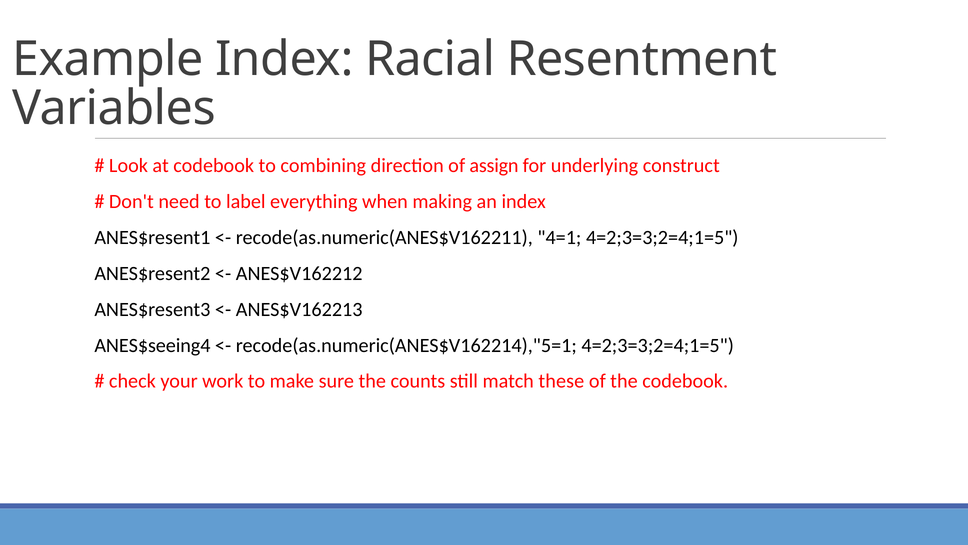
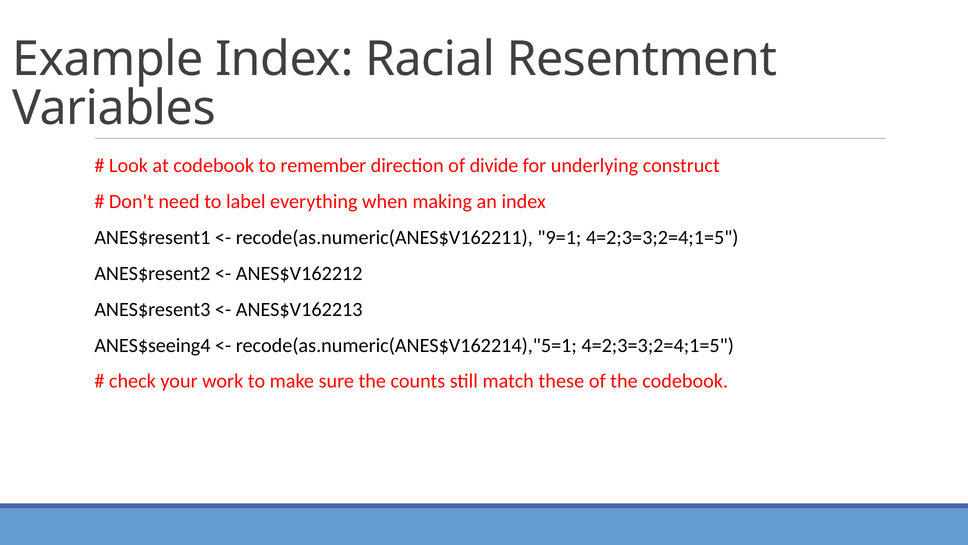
combining: combining -> remember (323, 165)
assign: assign -> divide (494, 165)
4=1: 4=1 -> 9=1 (559, 237)
